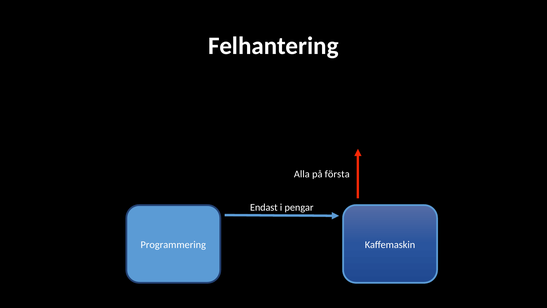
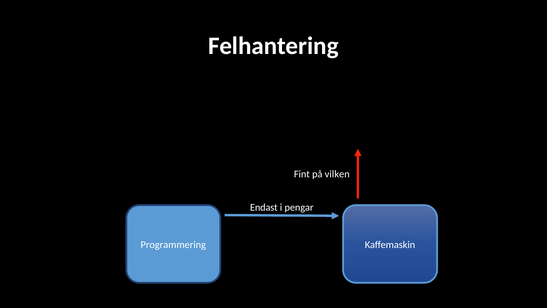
Alla: Alla -> Fint (302, 174)
första: första -> vilken (337, 174)
